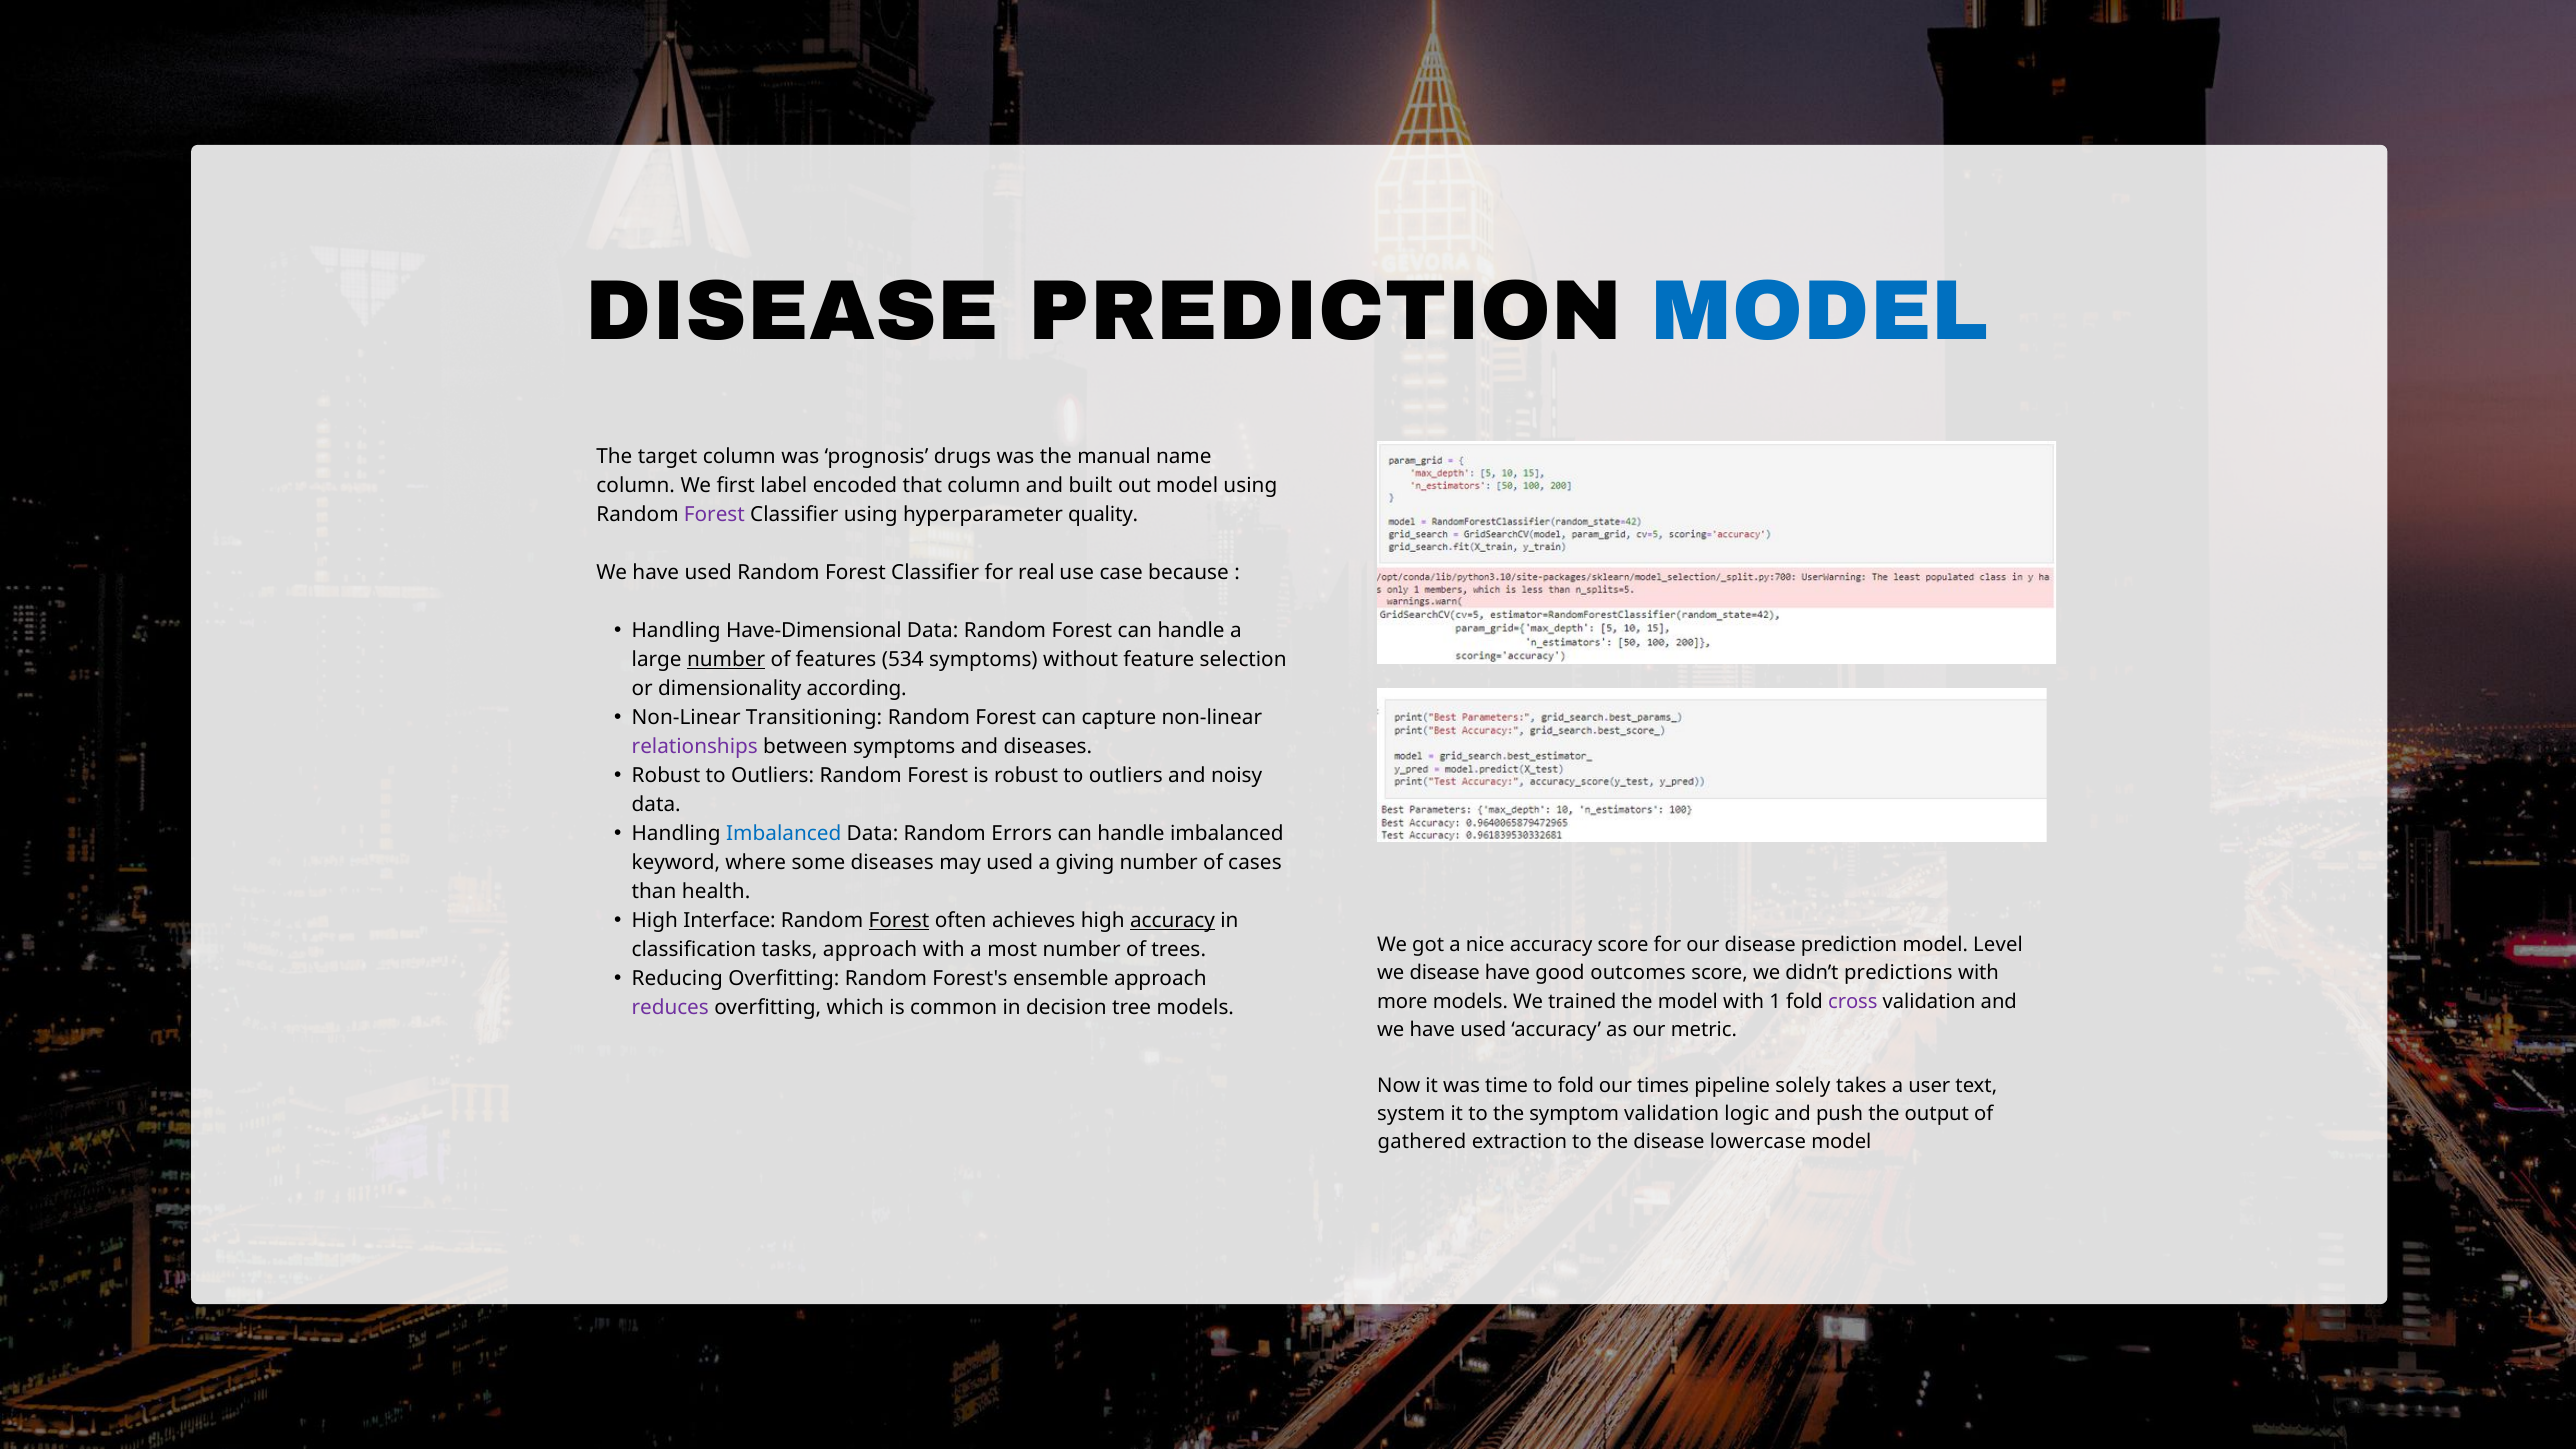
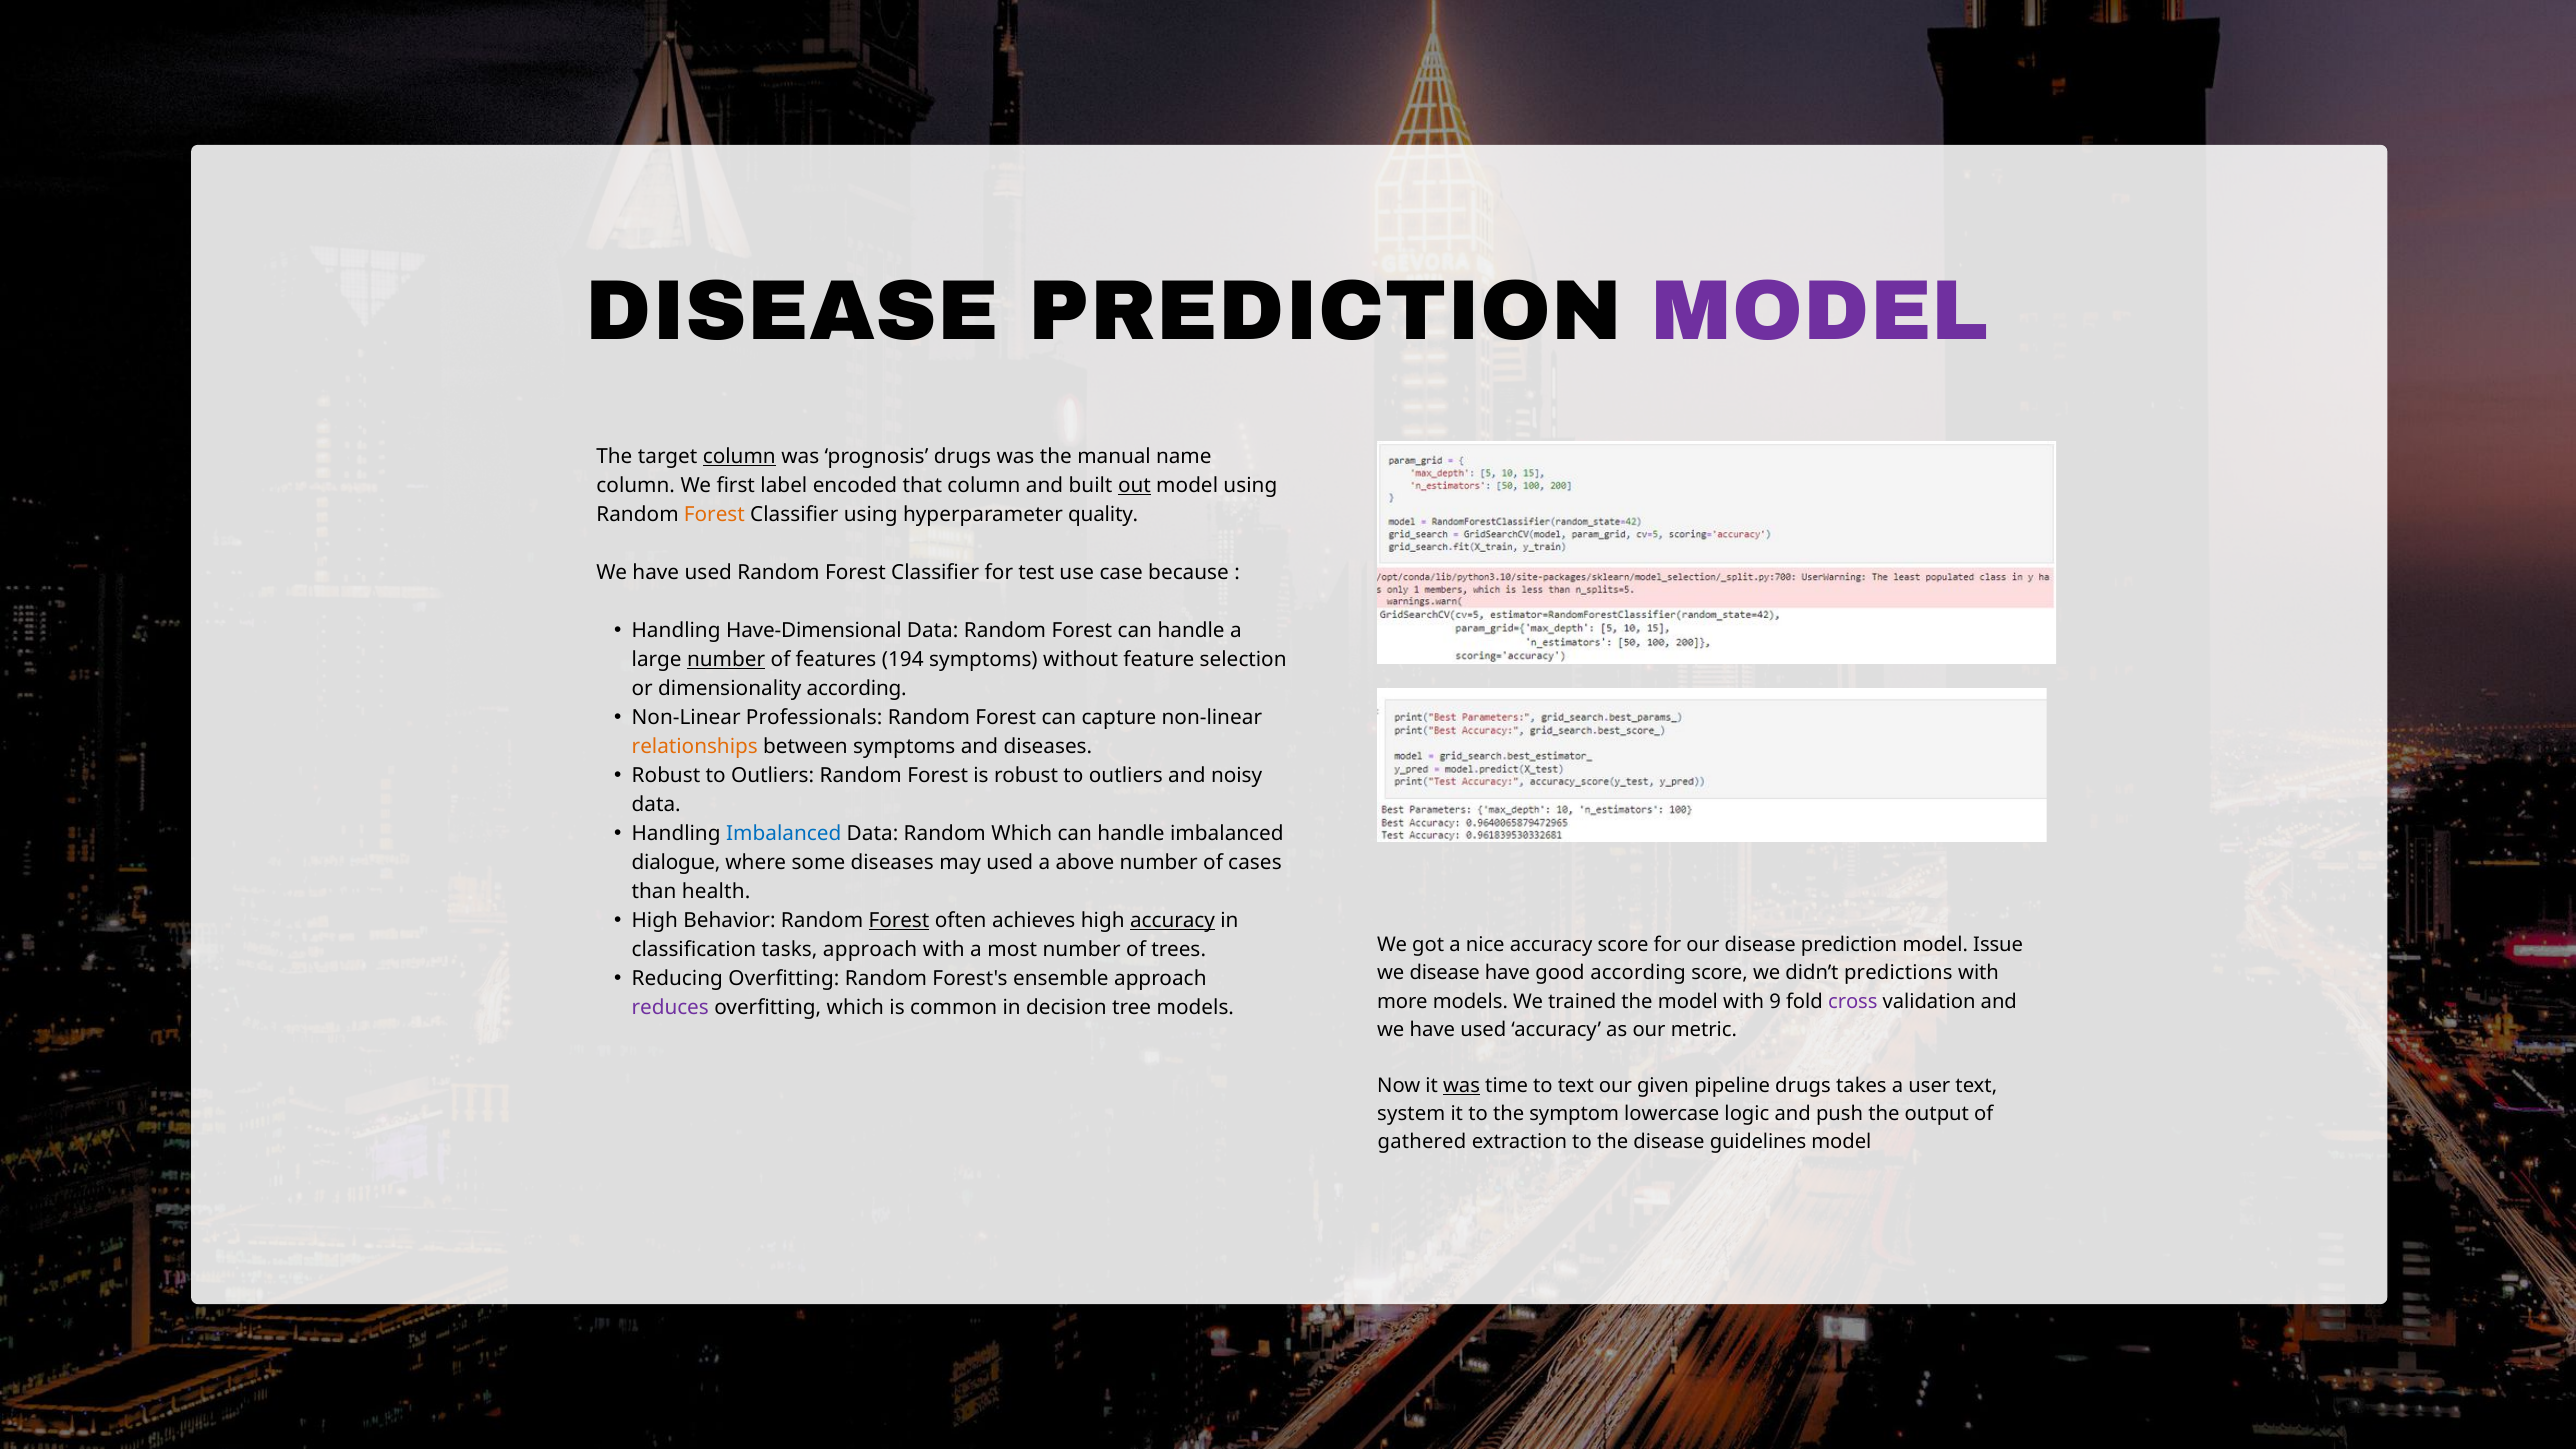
MODEL colour: blue -> purple (1820, 312)
column underline: none -> present (739, 457)
out underline: none -> present (1134, 486)
Forest colour: purple -> orange (714, 515)
real: real -> test (1036, 573)
534: 534 -> 194 (903, 660)
Transitioning: Transitioning -> Professionals (814, 718)
relationships colour: purple -> orange (695, 747)
Random Errors: Errors -> Which (1022, 834)
keyword: keyword -> dialogue (676, 863)
giving: giving -> above (1085, 863)
Interface: Interface -> Behavior (729, 921)
Level: Level -> Issue (1998, 945)
good outcomes: outcomes -> according (1638, 973)
1: 1 -> 9 (1775, 1001)
was underline: none -> present (1462, 1086)
to fold: fold -> text (1576, 1086)
times: times -> given (1663, 1086)
pipeline solely: solely -> drugs (1803, 1086)
symptom validation: validation -> lowercase (1672, 1114)
lowercase: lowercase -> guidelines (1758, 1142)
